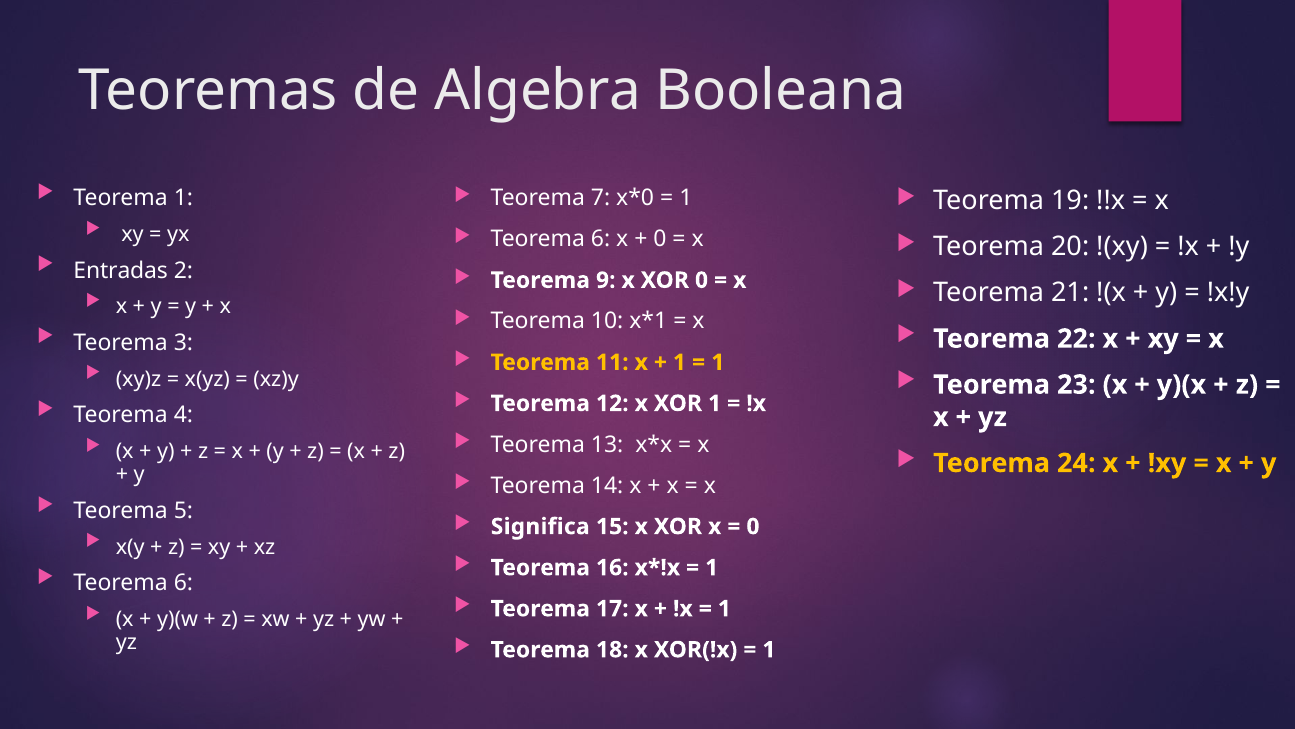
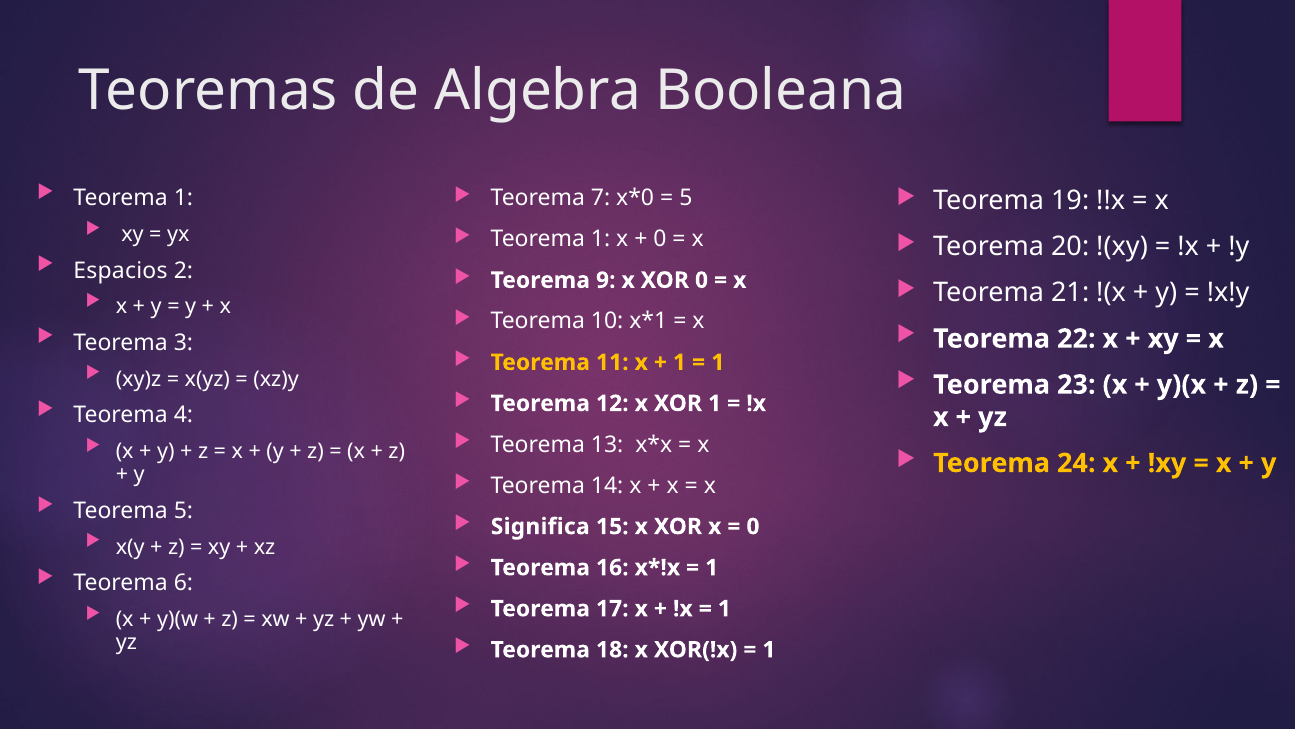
1: 1 -> 5 (686, 198)
6: 6 -> 1 (601, 239)
Entradas: Entradas -> Espacios (120, 270)
